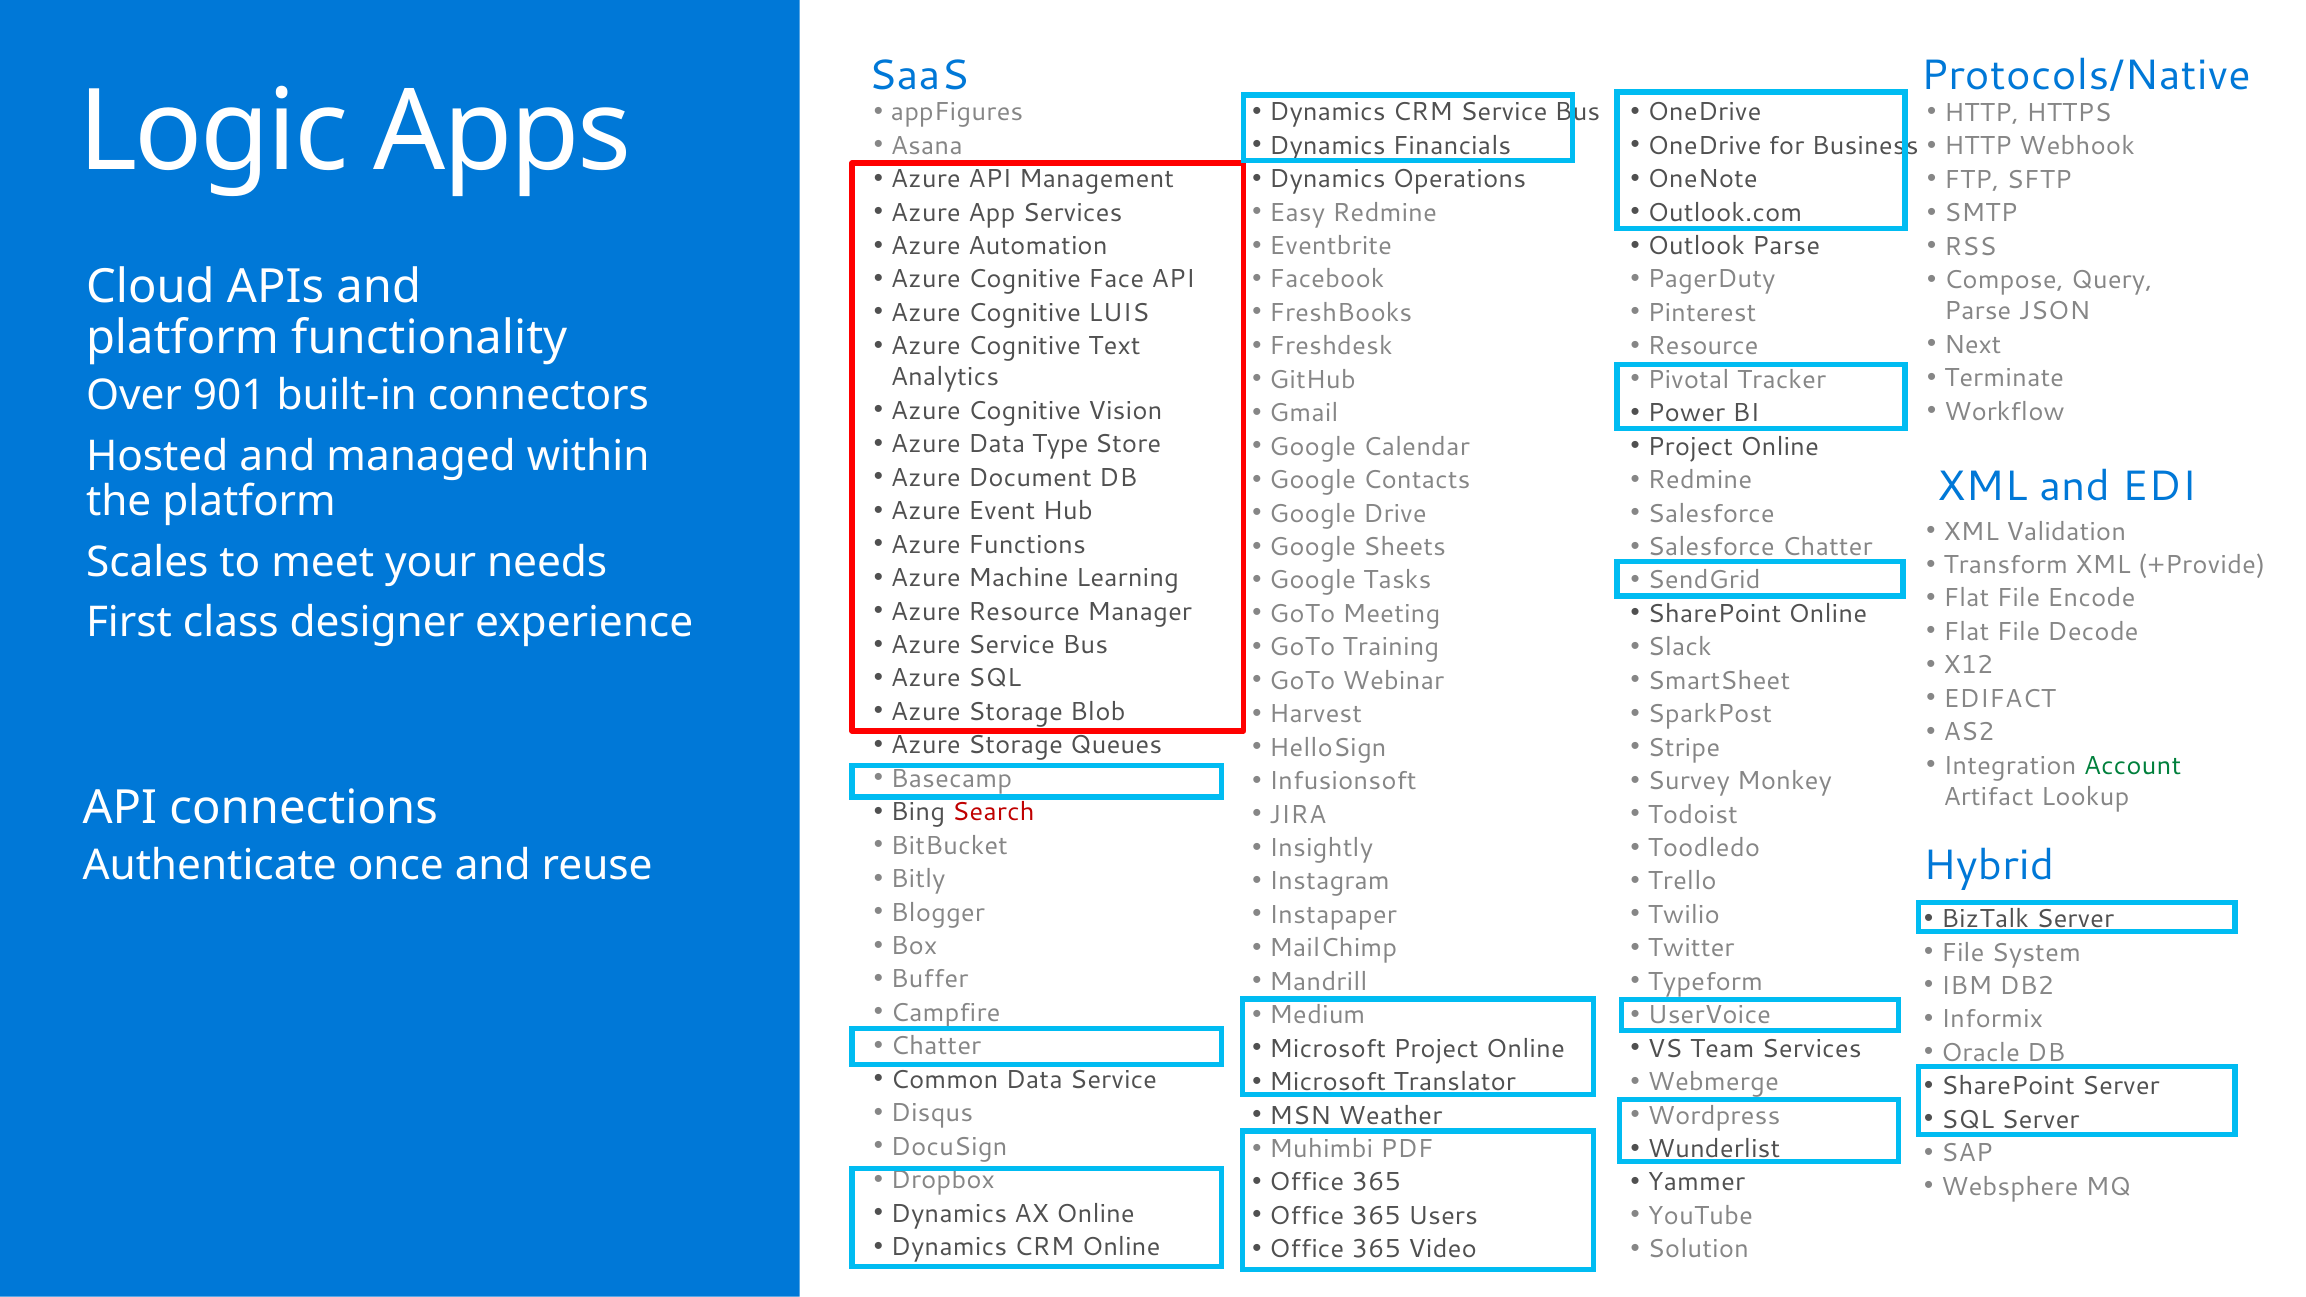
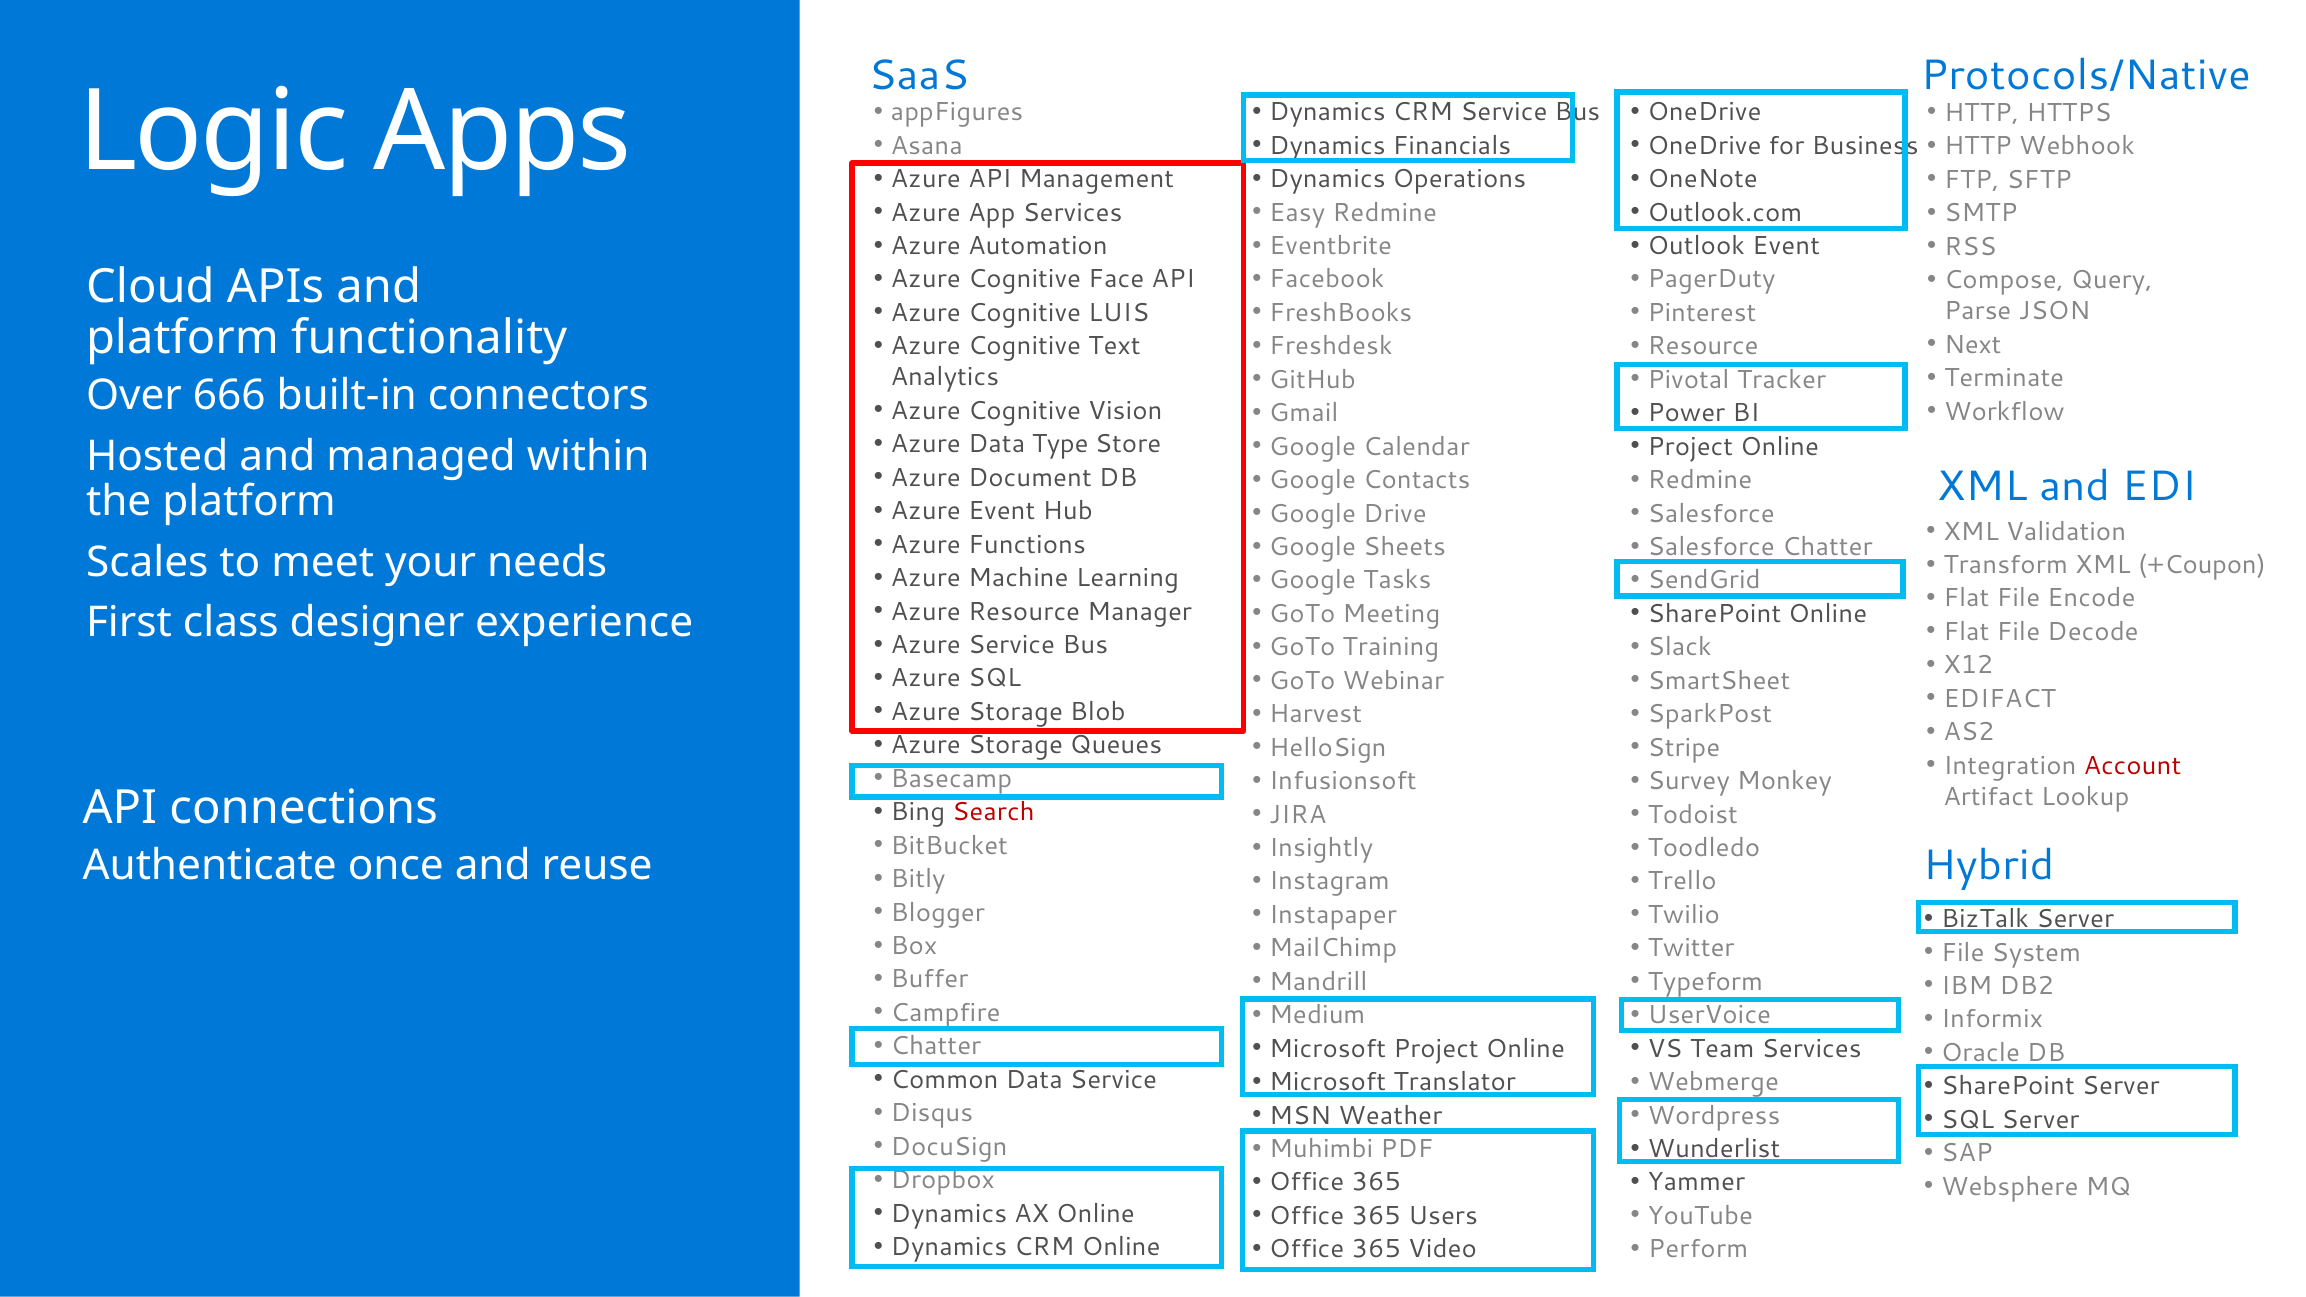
Outlook Parse: Parse -> Event (1786, 246)
901: 901 -> 666 (229, 396)
+Provide: +Provide -> +Coupon (2202, 565)
Account colour: green -> red (2132, 766)
Solution: Solution -> Perform (1698, 1249)
